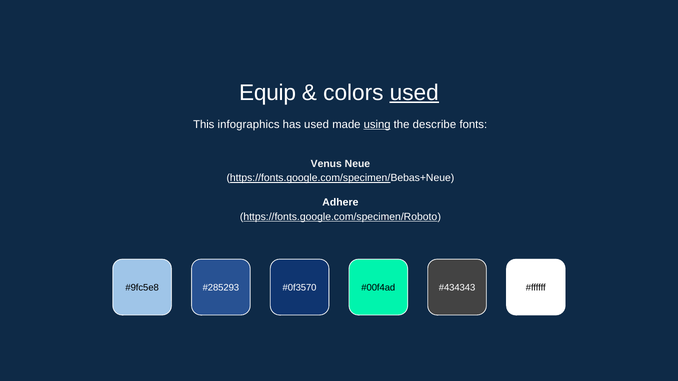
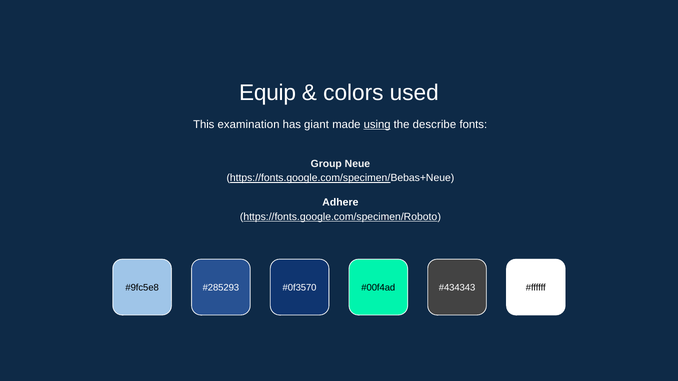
used underline: present -> none (414, 93)
infographics: infographics -> examination (249, 124)
has used: used -> giant (317, 124)
Venus: Venus -> Group (326, 164)
